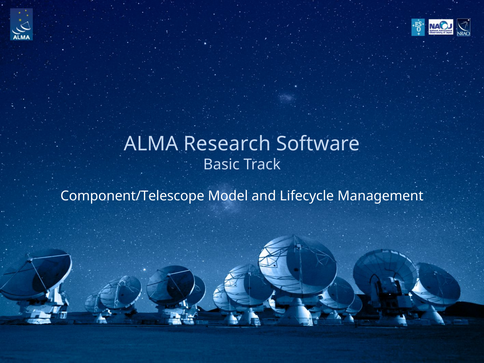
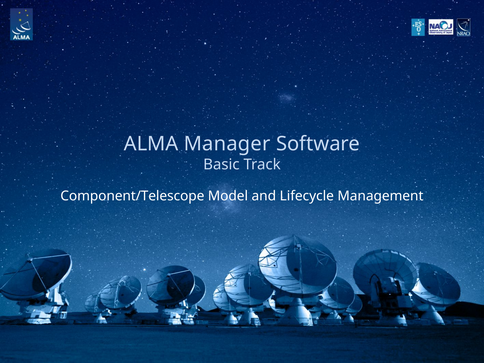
Research: Research -> Manager (227, 144)
